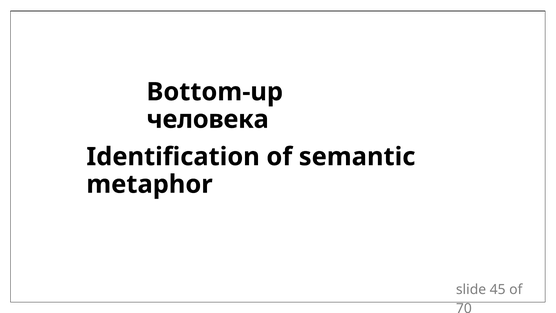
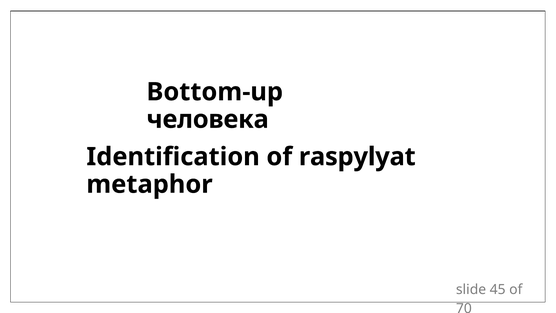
semantic: semantic -> raspylyat (357, 157)
